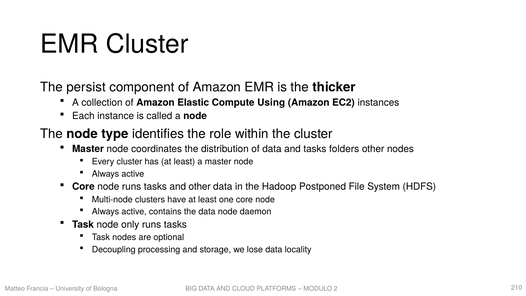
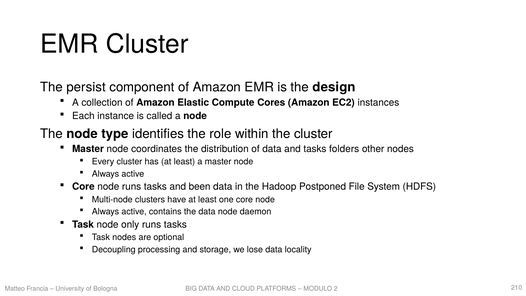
thicker: thicker -> design (334, 87)
Using: Using -> Cores (271, 102)
and other: other -> been (200, 187)
